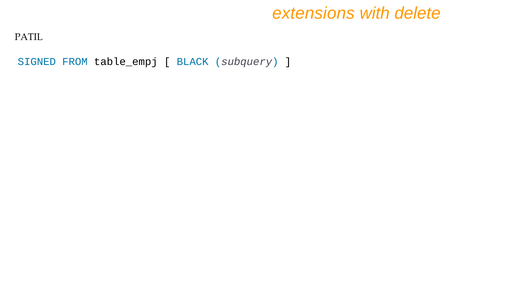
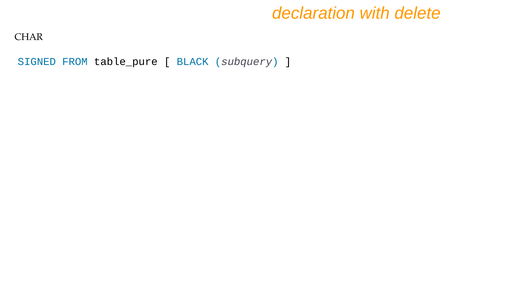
extensions: extensions -> declaration (313, 13)
PATIL: PATIL -> CHAR (29, 37)
table_empj: table_empj -> table_pure (126, 62)
